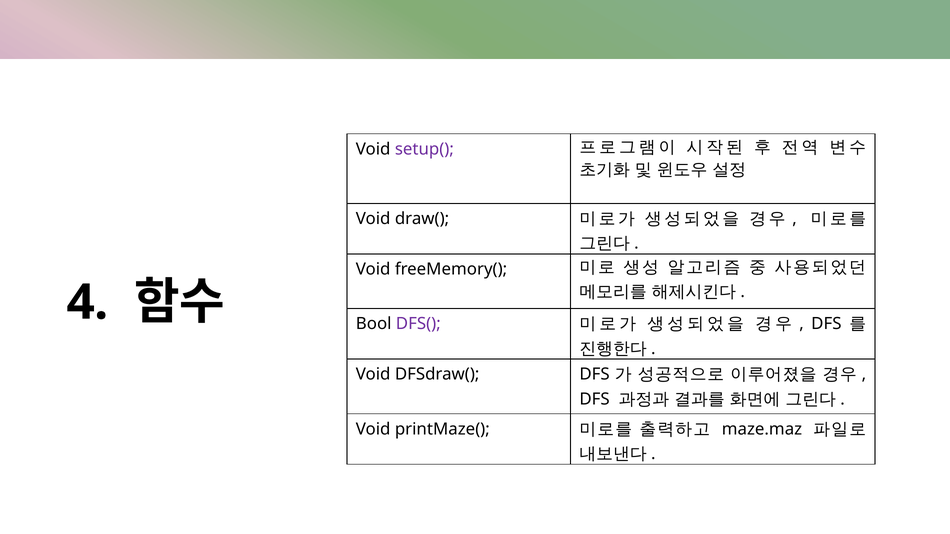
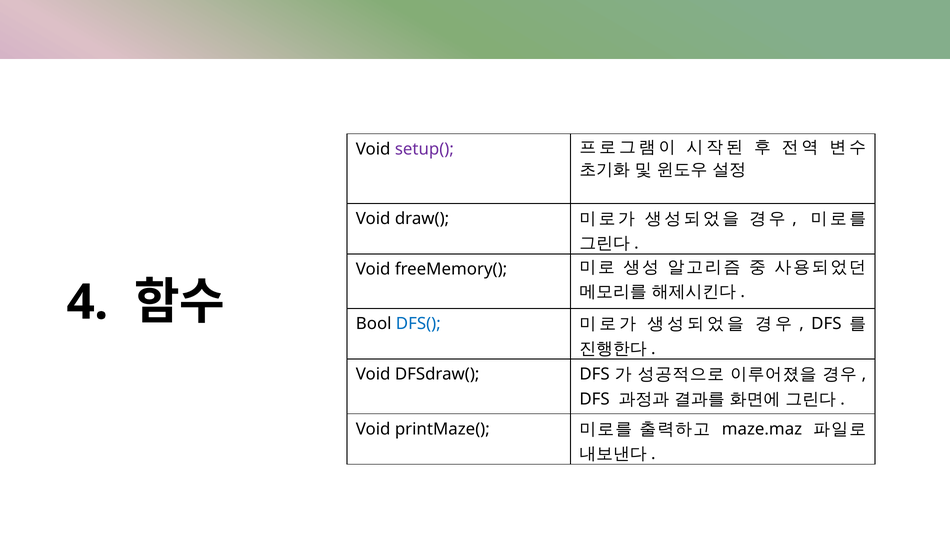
DFS( colour: purple -> blue (418, 324)
